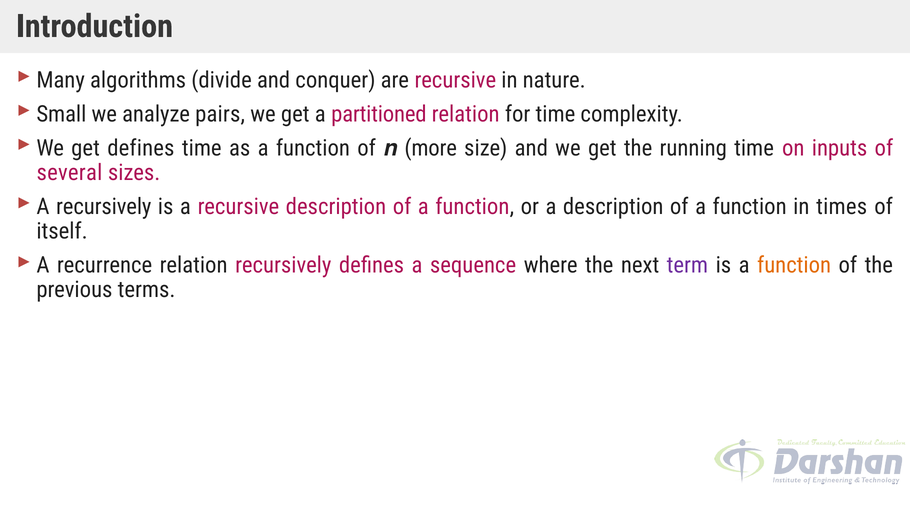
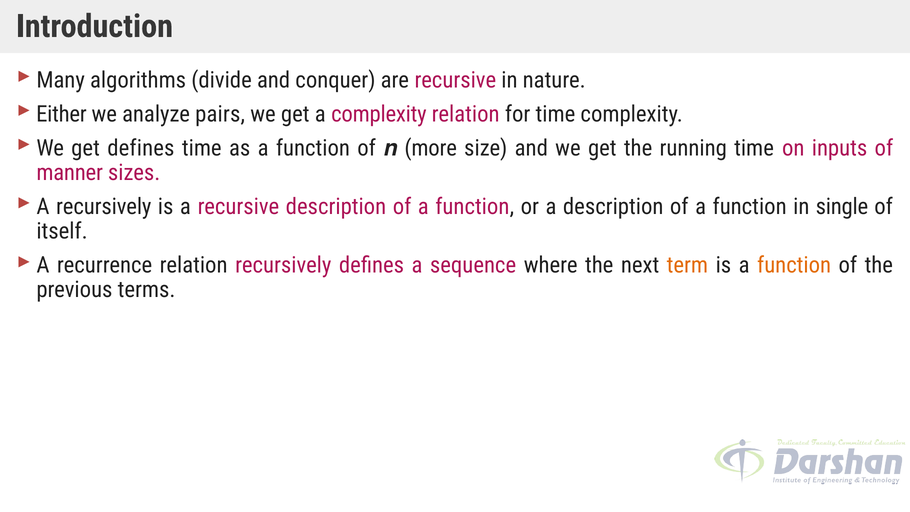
Small: Small -> Either (61, 114)
a partitioned: partitioned -> complexity (379, 114)
several: several -> manner (70, 173)
times: times -> single (842, 207)
term colour: purple -> orange (687, 265)
